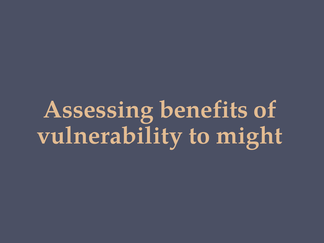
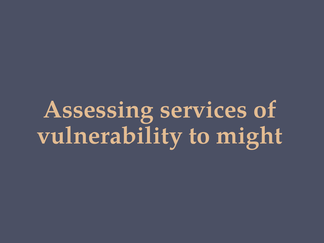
benefits: benefits -> services (204, 110)
